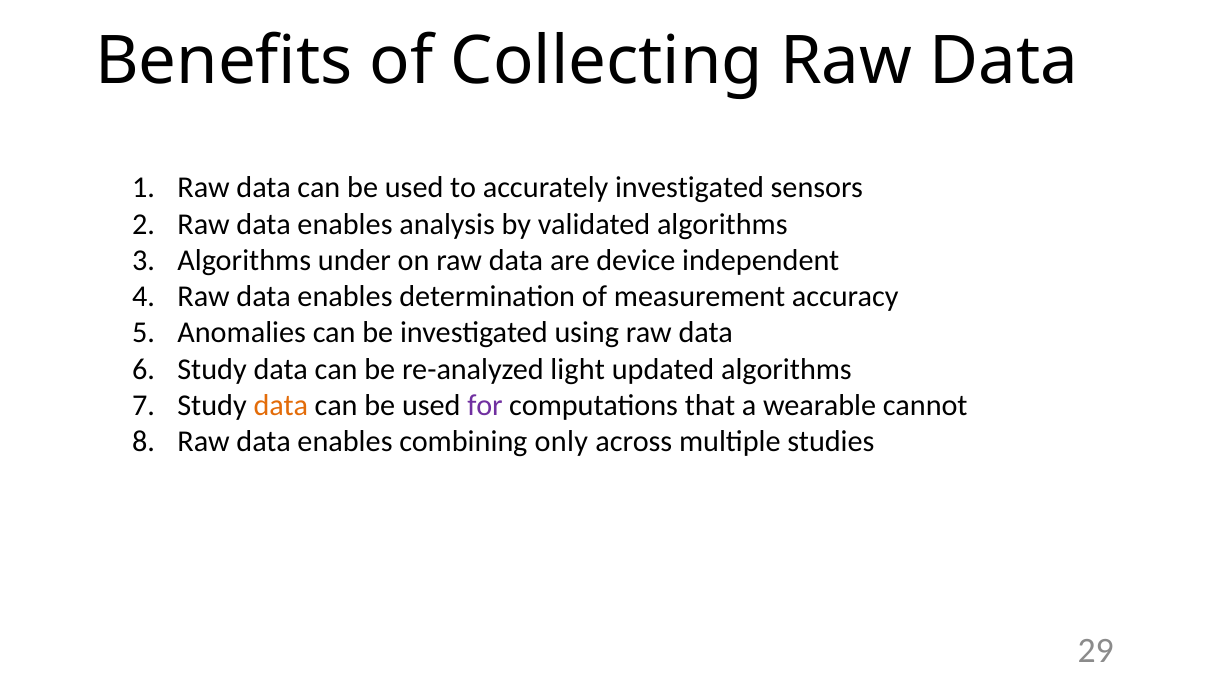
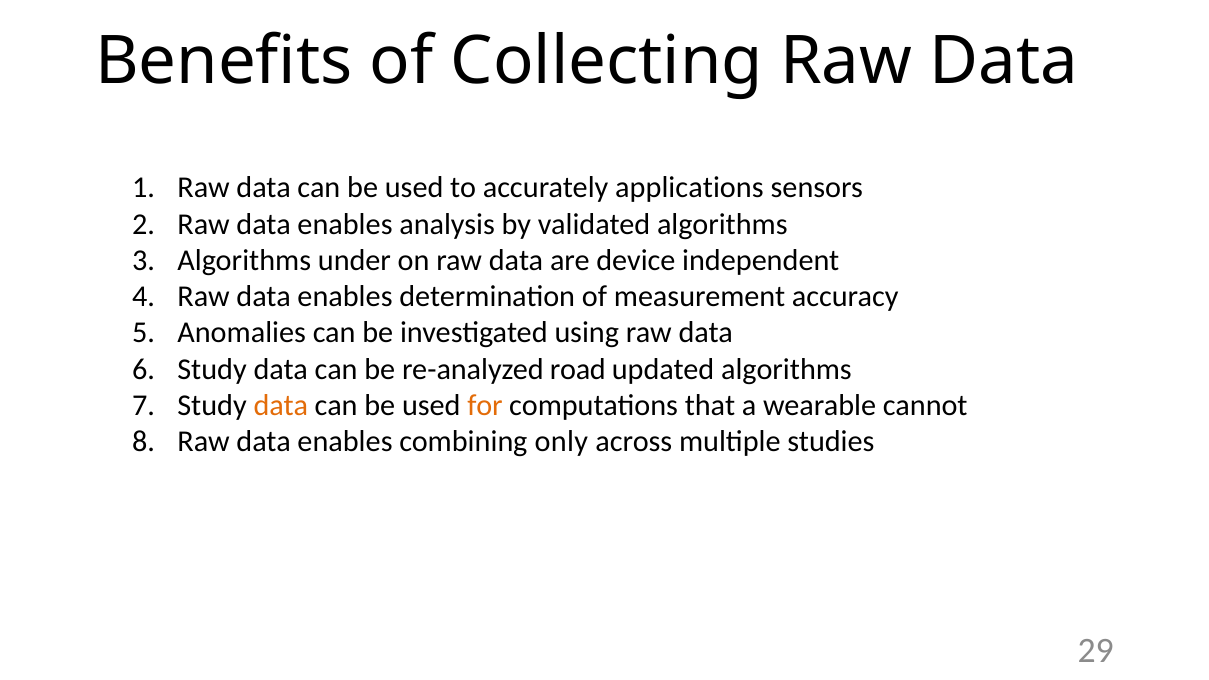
accurately investigated: investigated -> applications (689, 188)
light: light -> road (578, 369)
for colour: purple -> orange (485, 406)
